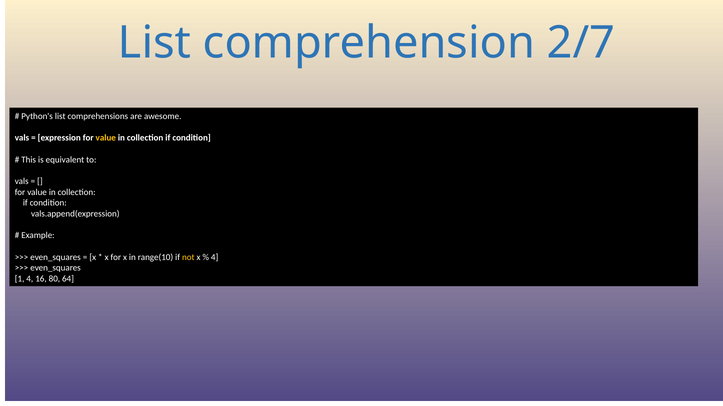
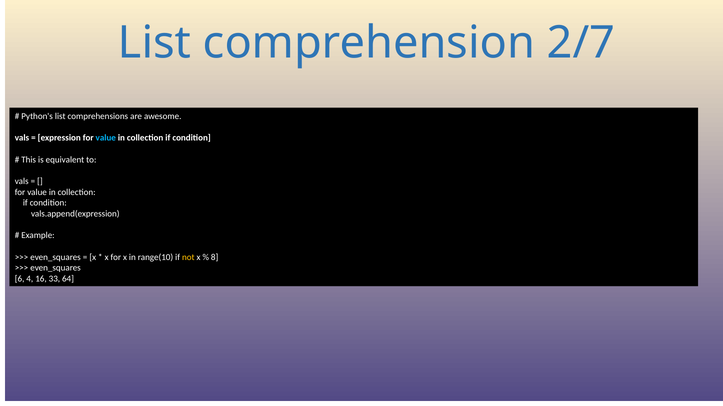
value colour: yellow -> light blue (106, 138)
4: 4 -> 8 (215, 258)
1: 1 -> 6 (20, 279)
80: 80 -> 33 (54, 279)
